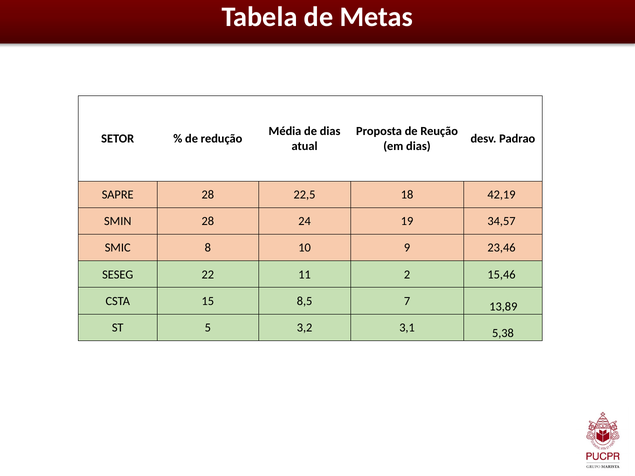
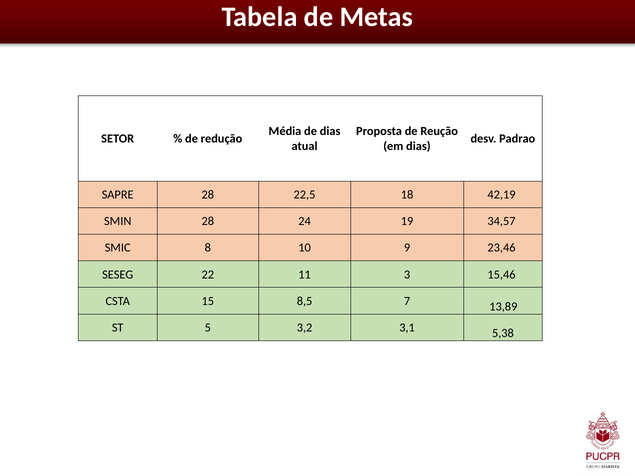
2: 2 -> 3 (407, 275)
